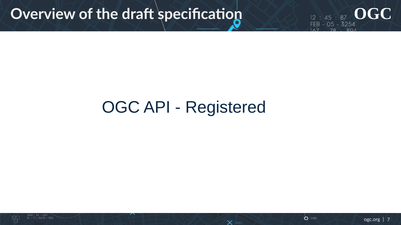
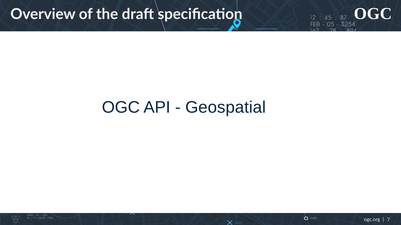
Registered: Registered -> Geospatial (226, 107)
